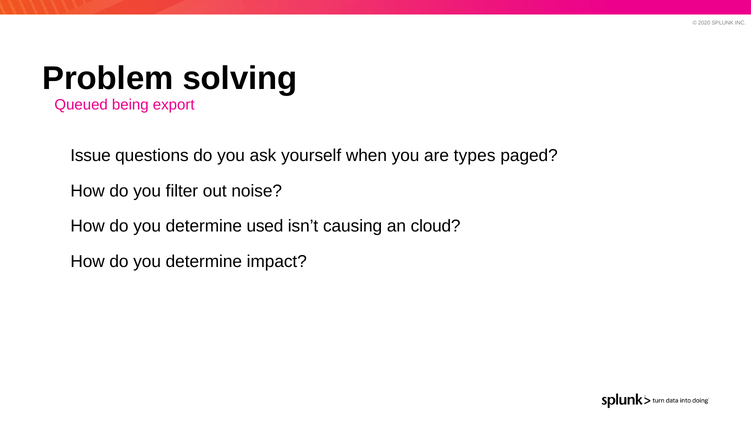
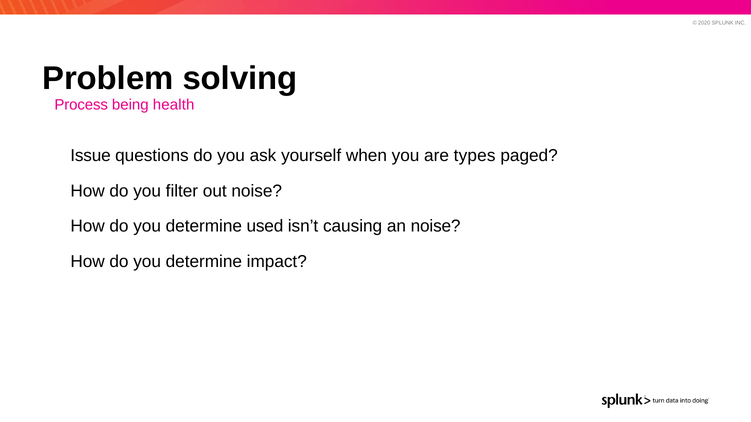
Queued: Queued -> Process (81, 105)
export: export -> health (174, 105)
an cloud: cloud -> noise (436, 226)
